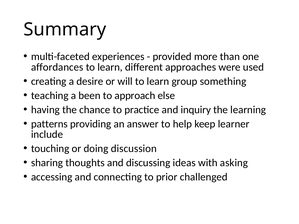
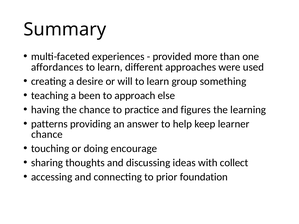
inquiry: inquiry -> figures (196, 110)
include: include -> chance (47, 135)
discussion: discussion -> encourage (134, 149)
asking: asking -> collect (234, 163)
challenged: challenged -> foundation (204, 177)
